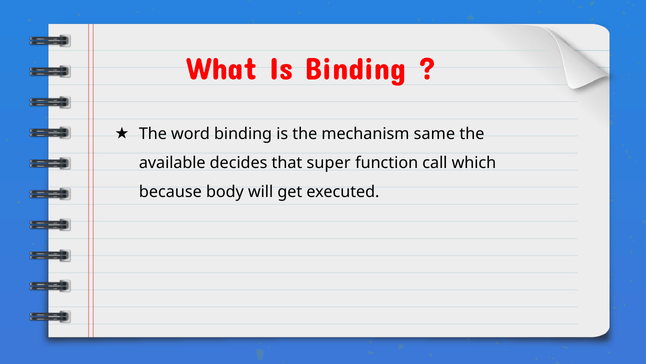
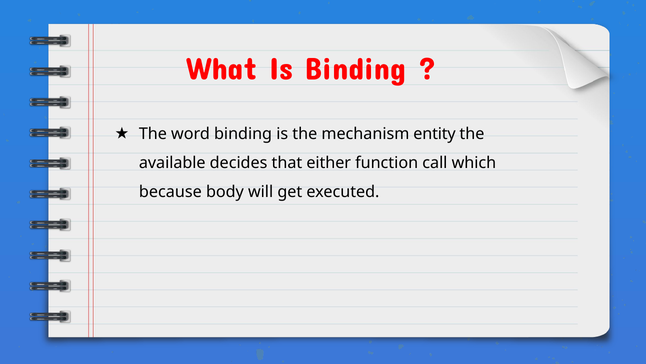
same: same -> entity (435, 134)
super: super -> either (329, 163)
